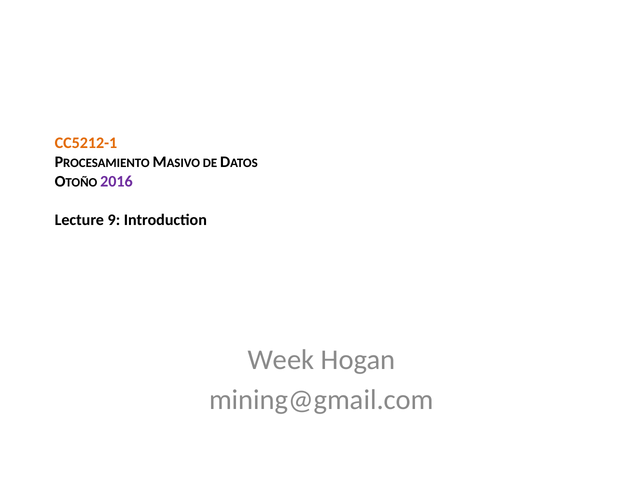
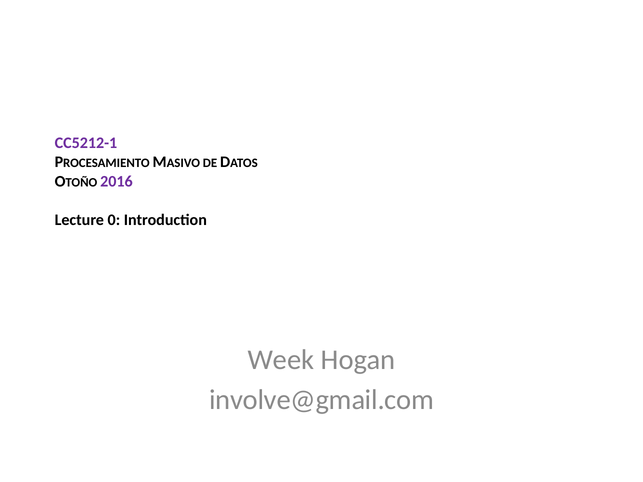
CC5212-1 colour: orange -> purple (86, 143)
9: 9 -> 0 (114, 220)
mining@gmail.com: mining@gmail.com -> involve@gmail.com (322, 400)
